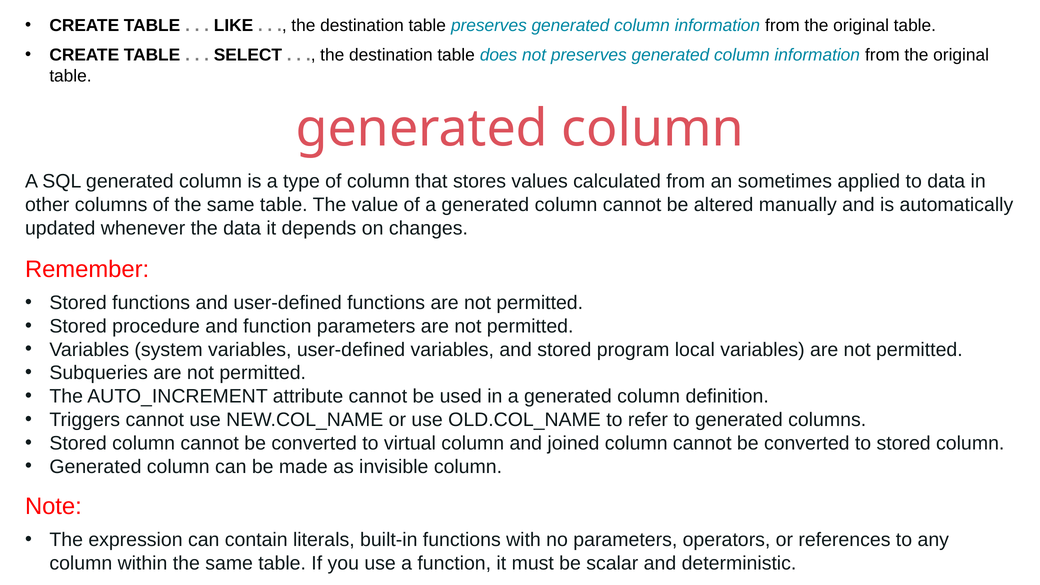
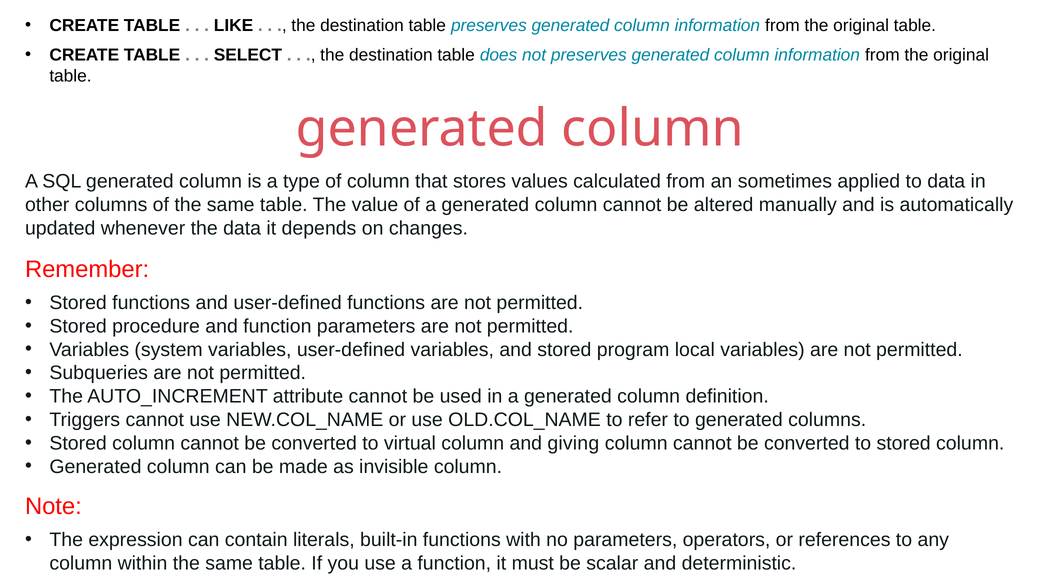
joined: joined -> giving (573, 443)
